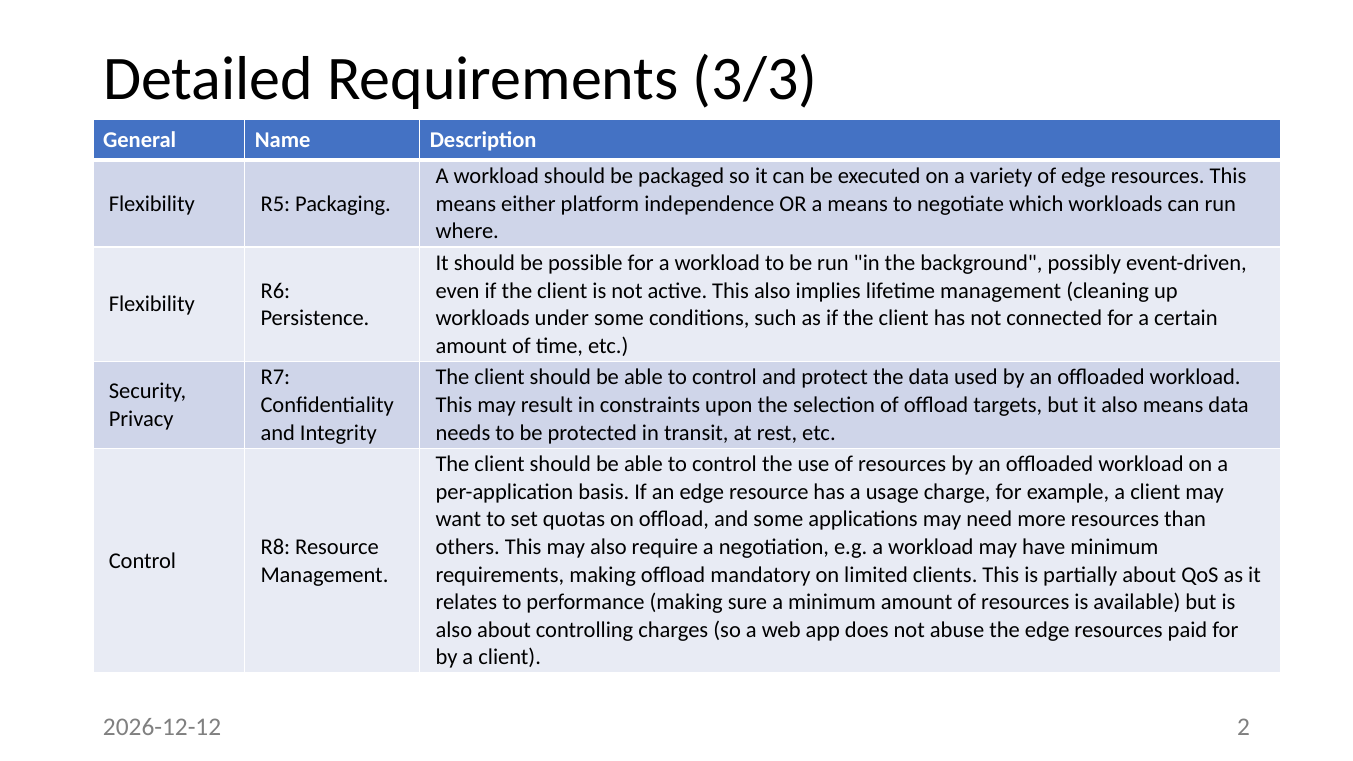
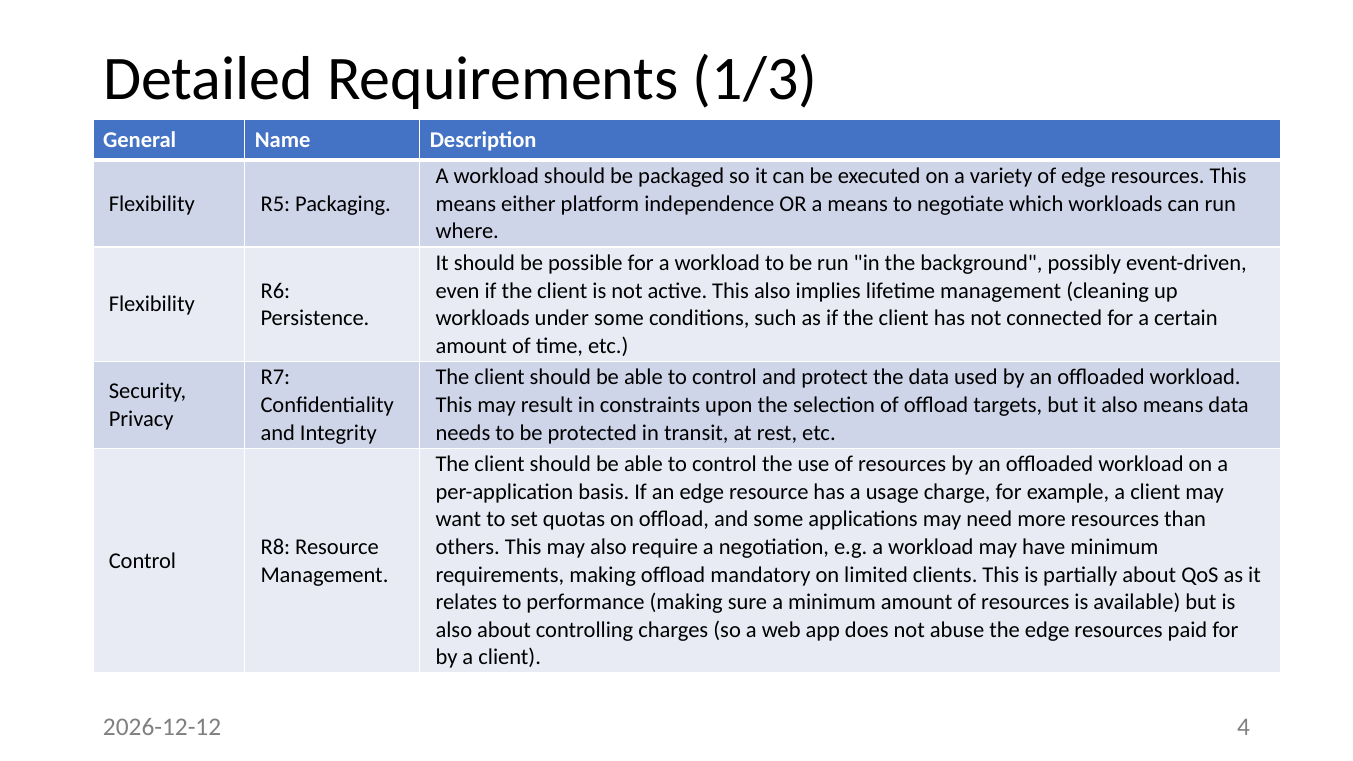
3/3: 3/3 -> 1/3 (755, 79)
2: 2 -> 4 (1244, 727)
